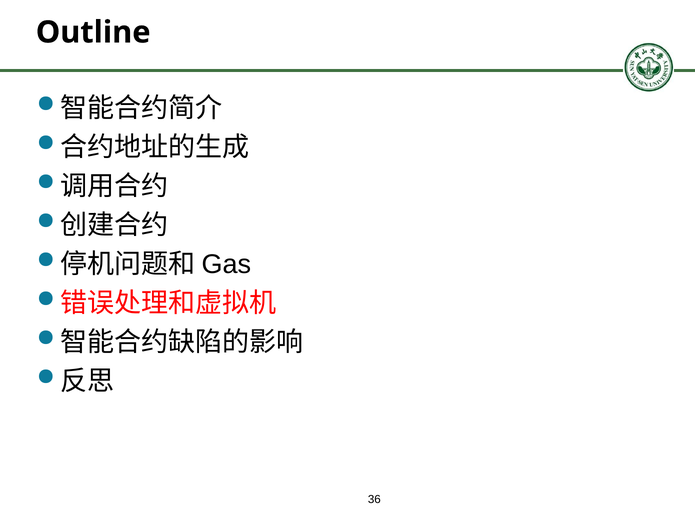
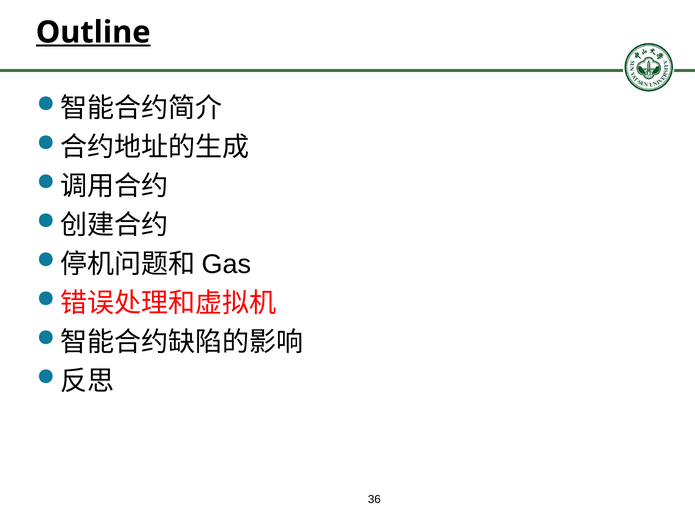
Outline underline: none -> present (93, 32)
